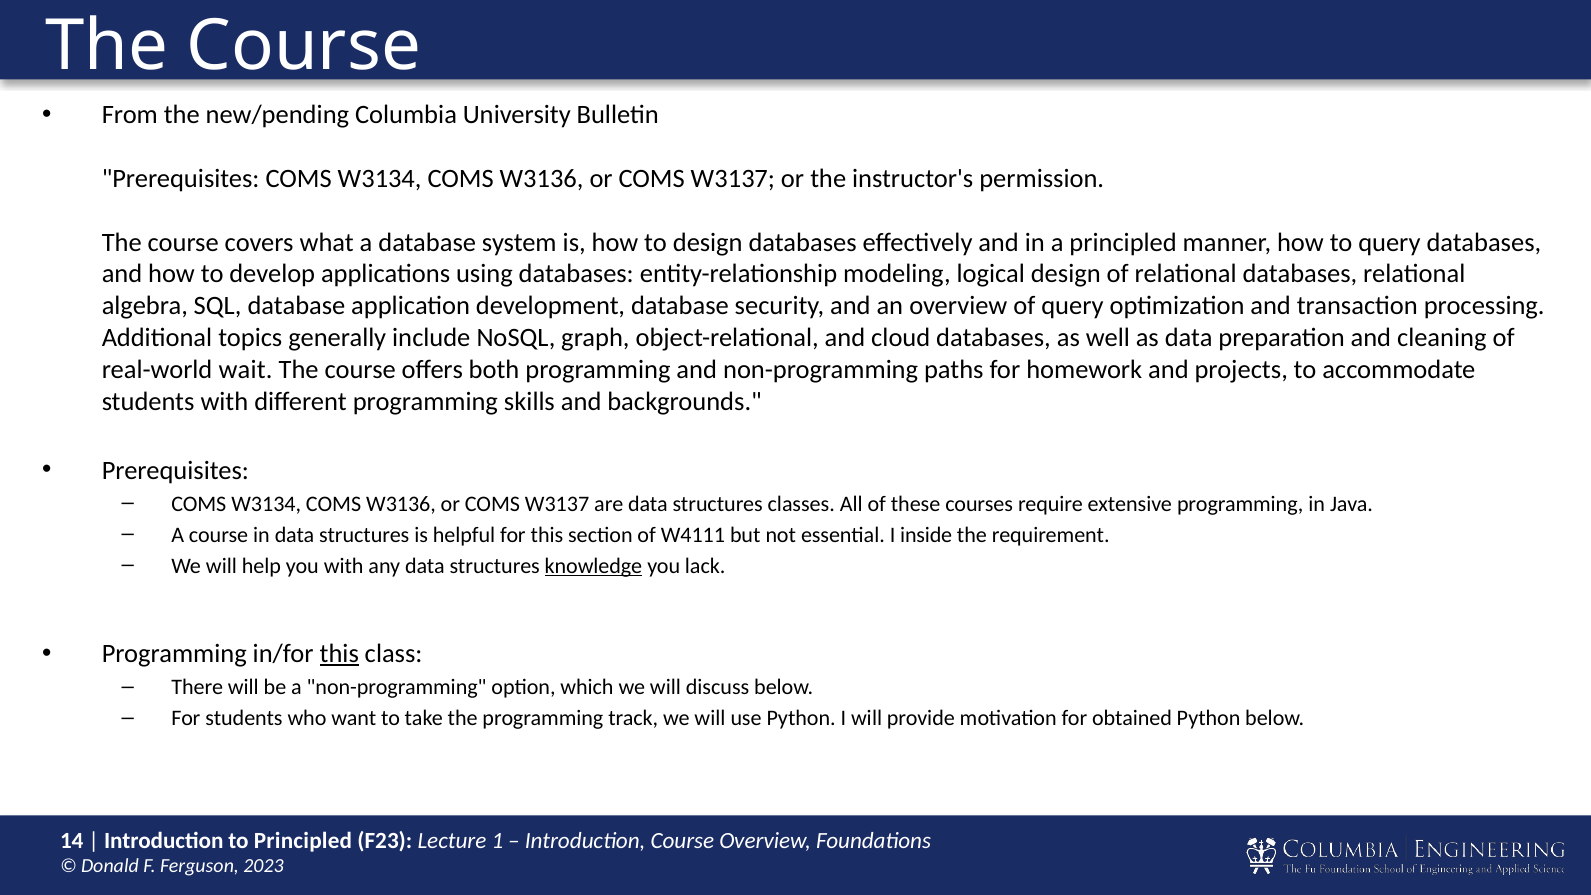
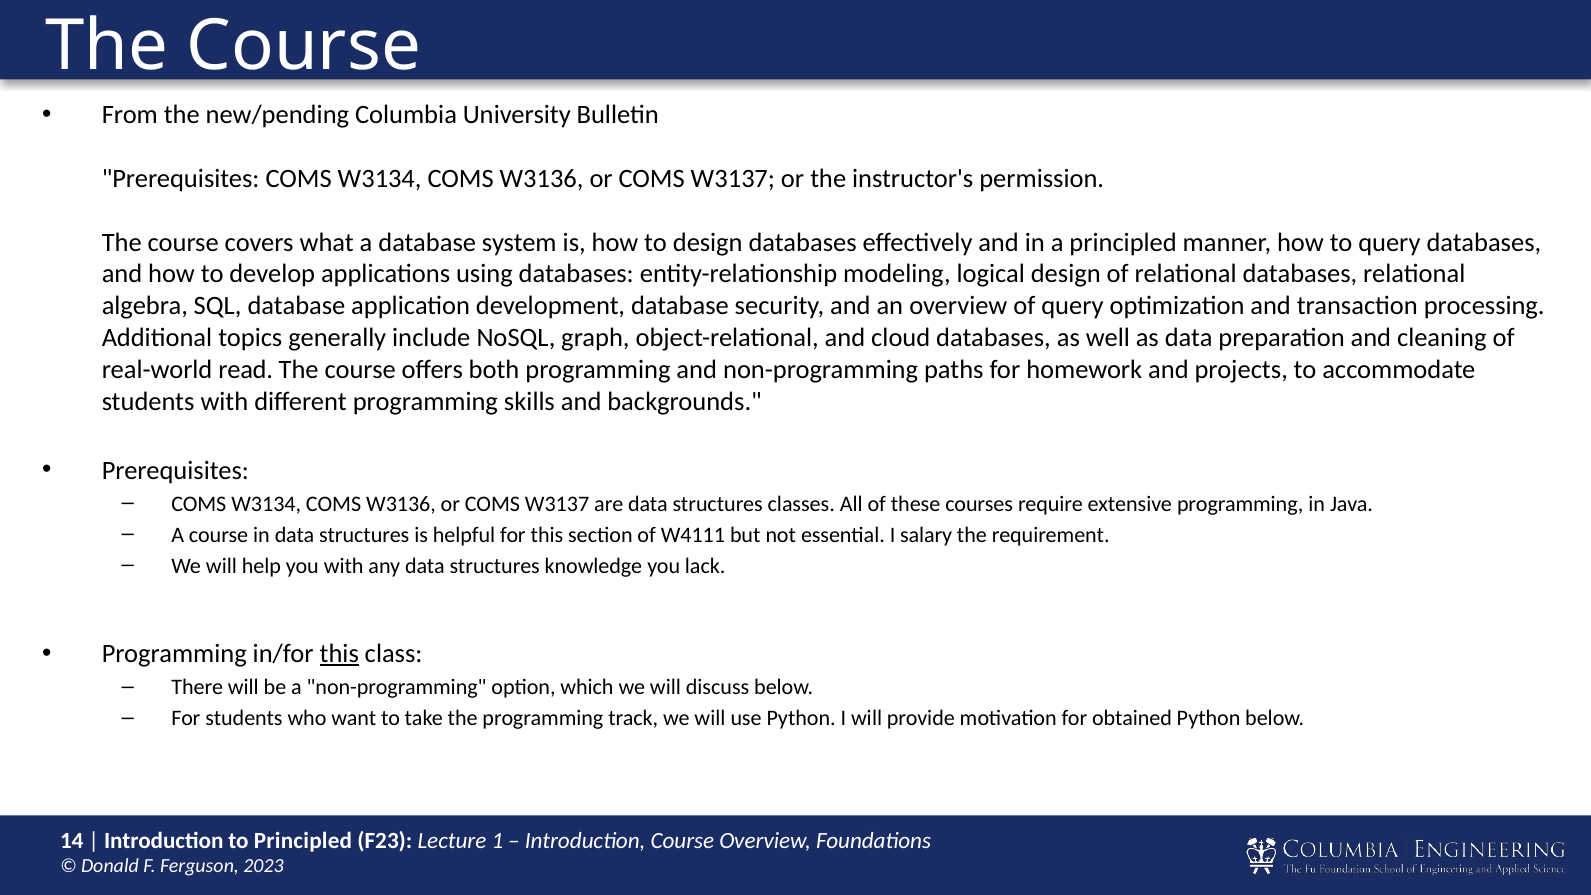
wait: wait -> read (246, 370)
inside: inside -> salary (926, 535)
knowledge underline: present -> none (593, 566)
